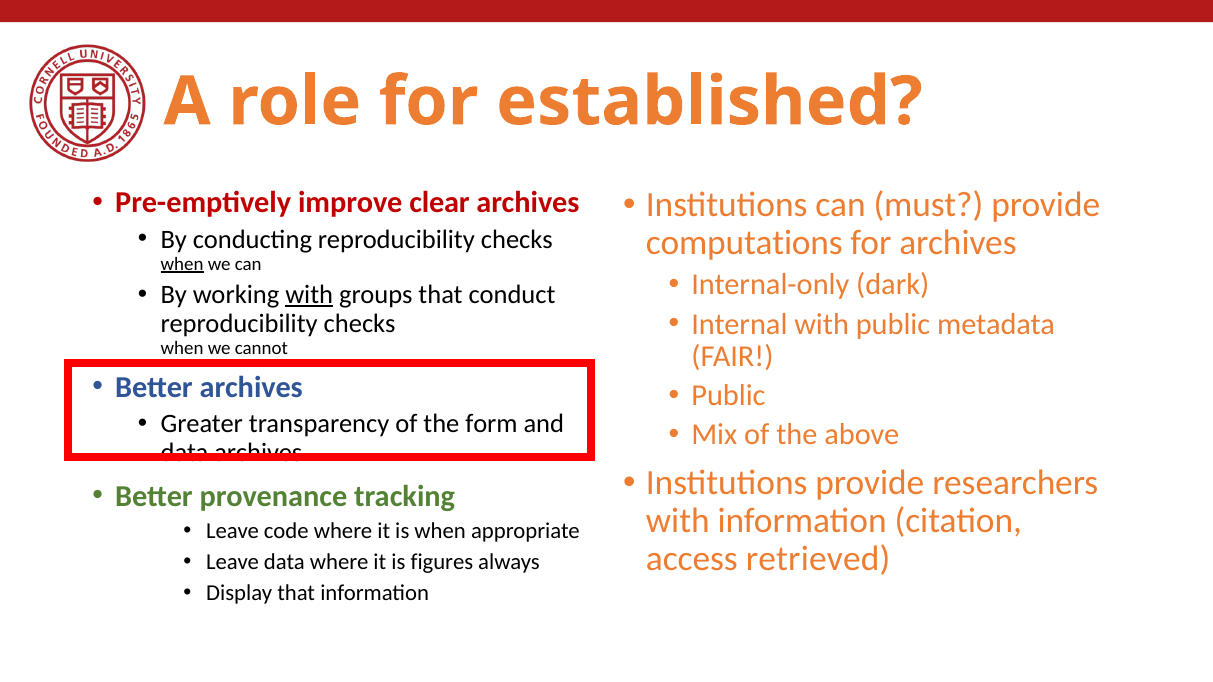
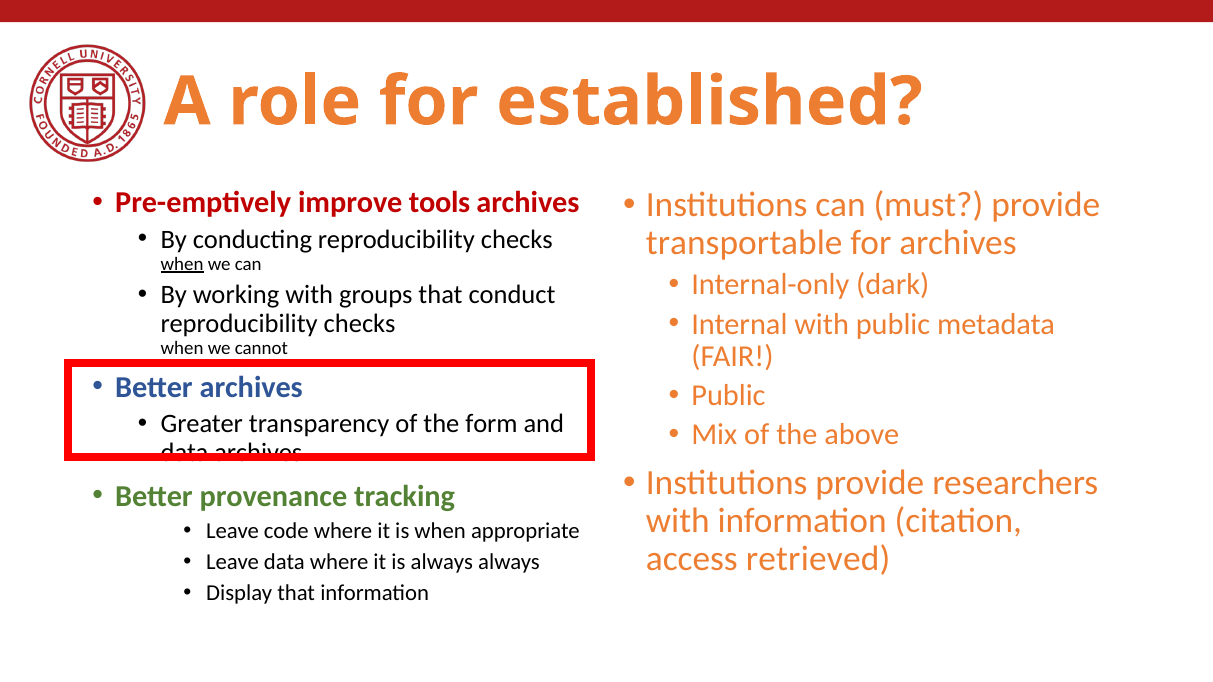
clear: clear -> tools (440, 202)
computations: computations -> transportable (744, 243)
with underline: present -> none (309, 295)
is figures: figures -> always (442, 562)
